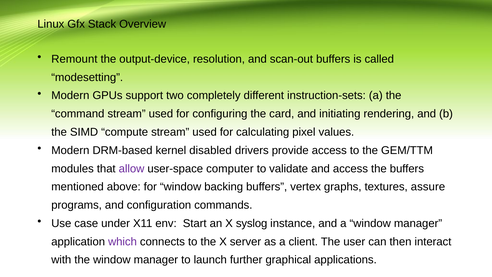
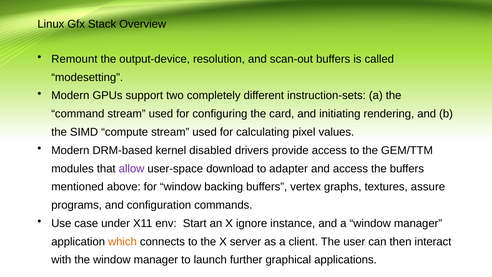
computer: computer -> download (230, 168)
validate: validate -> adapter (289, 168)
syslog: syslog -> ignore (252, 223)
which colour: purple -> orange (122, 241)
